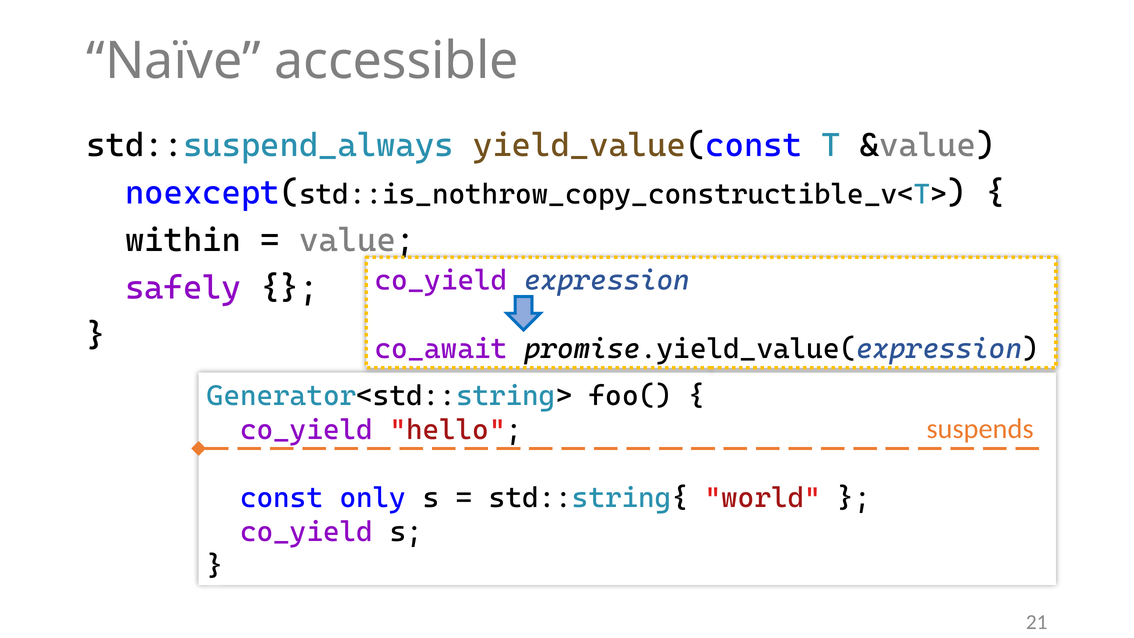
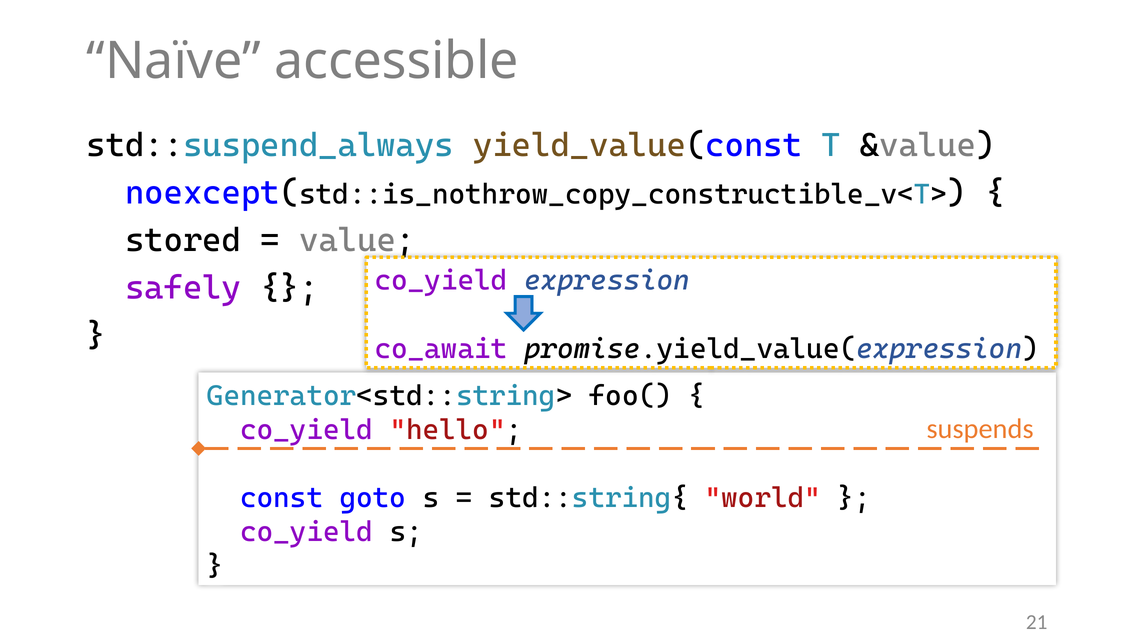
within: within -> stored (183, 240)
only: only -> goto (373, 498)
